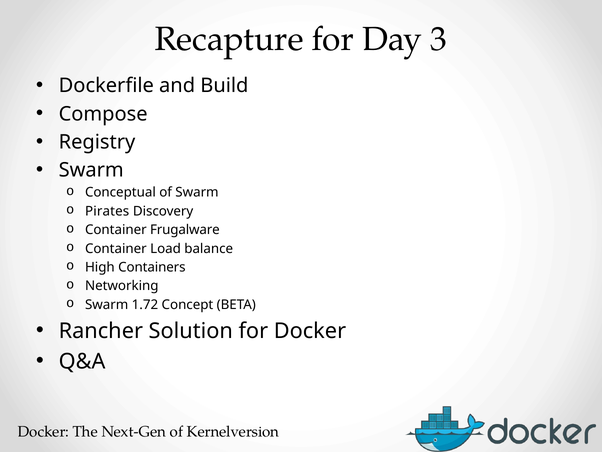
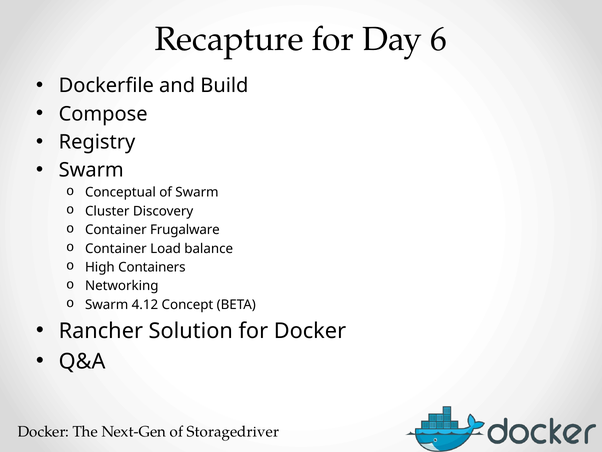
3: 3 -> 6 (439, 39)
Pirates: Pirates -> Cluster (107, 211)
1.72: 1.72 -> 4.12 (145, 304)
Kernelversion: Kernelversion -> Storagedriver (233, 432)
